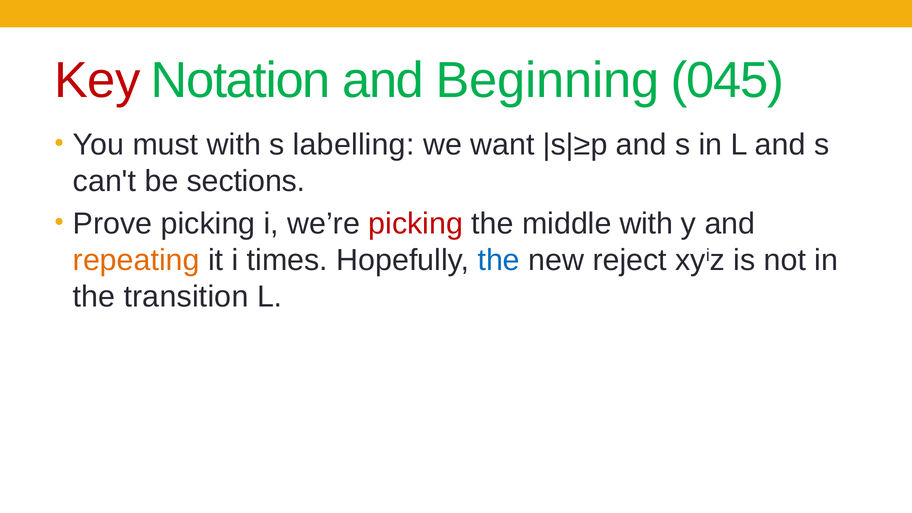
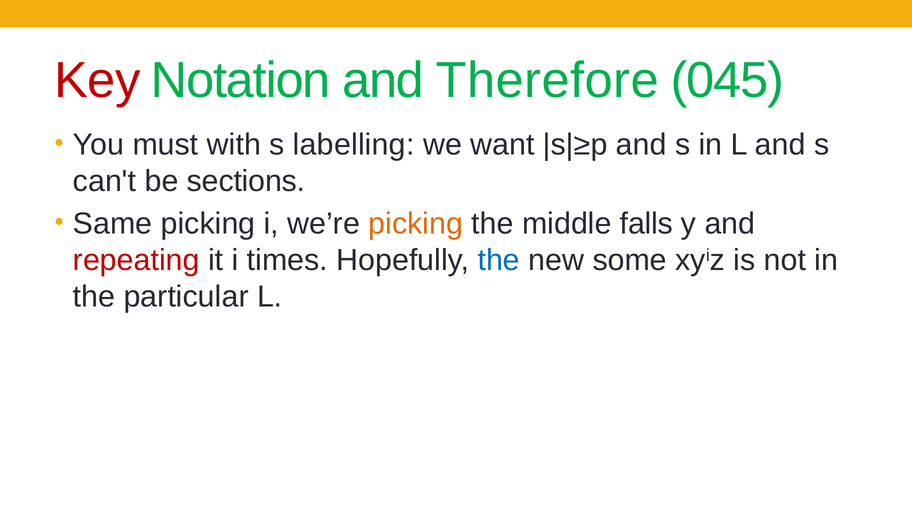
Beginning: Beginning -> Therefore (547, 80)
Prove: Prove -> Same (113, 224)
picking colour: red -> orange (416, 224)
middle with: with -> falls (646, 224)
repeating colour: orange -> red (136, 260)
reject: reject -> some (630, 260)
transition: transition -> particular (186, 297)
